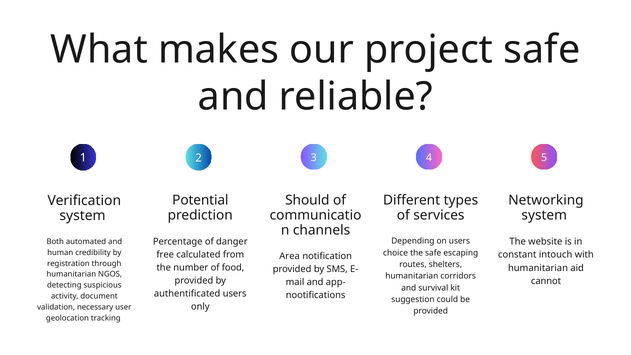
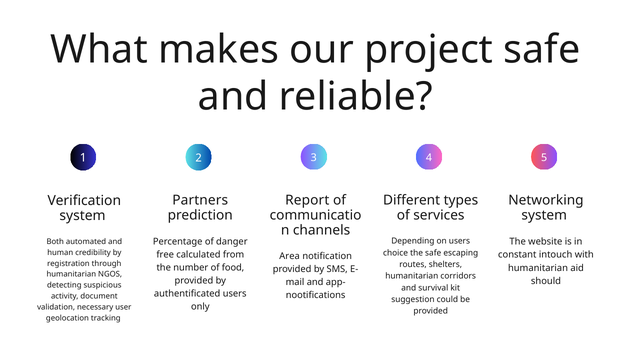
Potential: Potential -> Partners (200, 200)
Should: Should -> Report (307, 200)
cannot: cannot -> should (546, 281)
